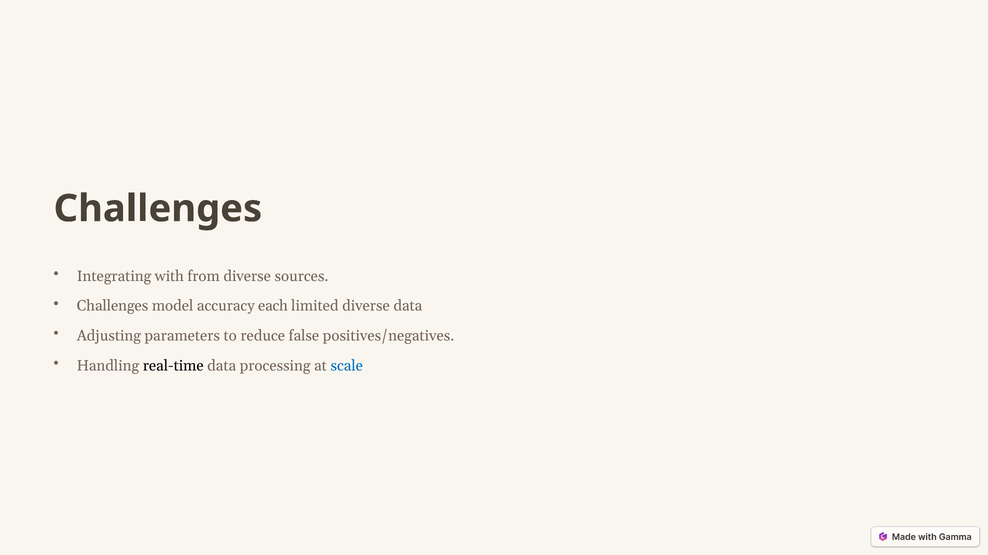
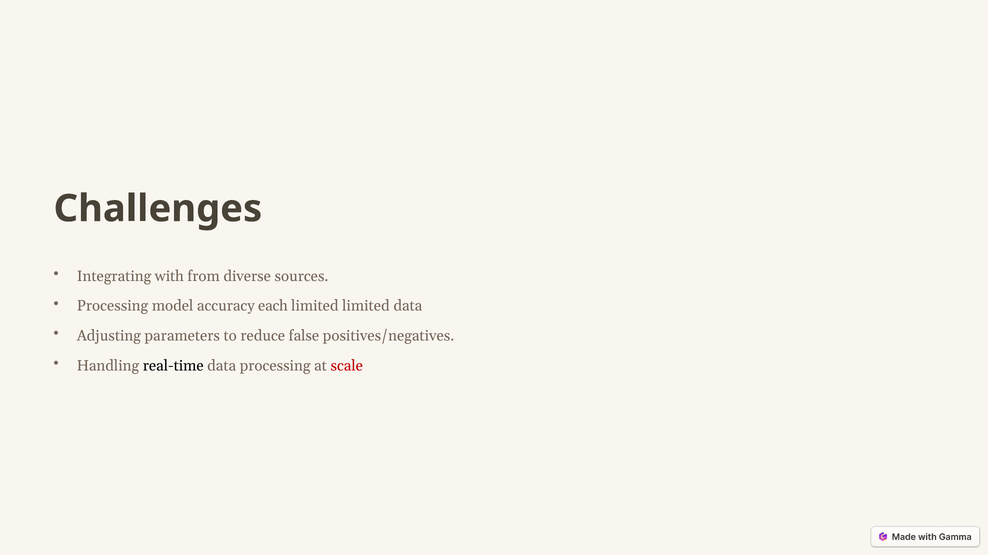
Challenges: Challenges -> Processing (112, 306)
limited diverse: diverse -> limited (366, 306)
scale colour: blue -> red (347, 366)
